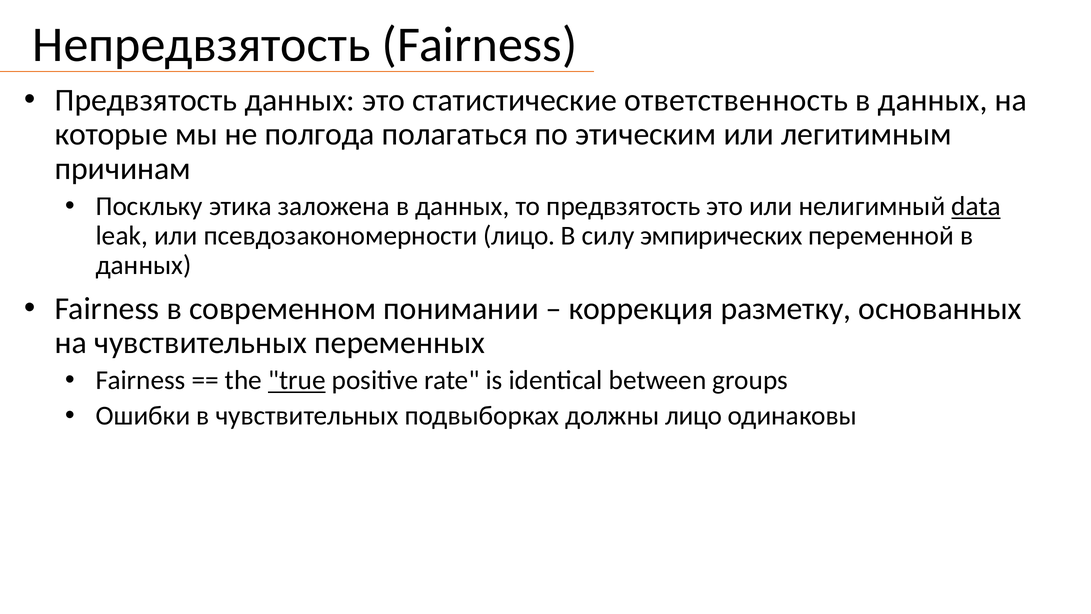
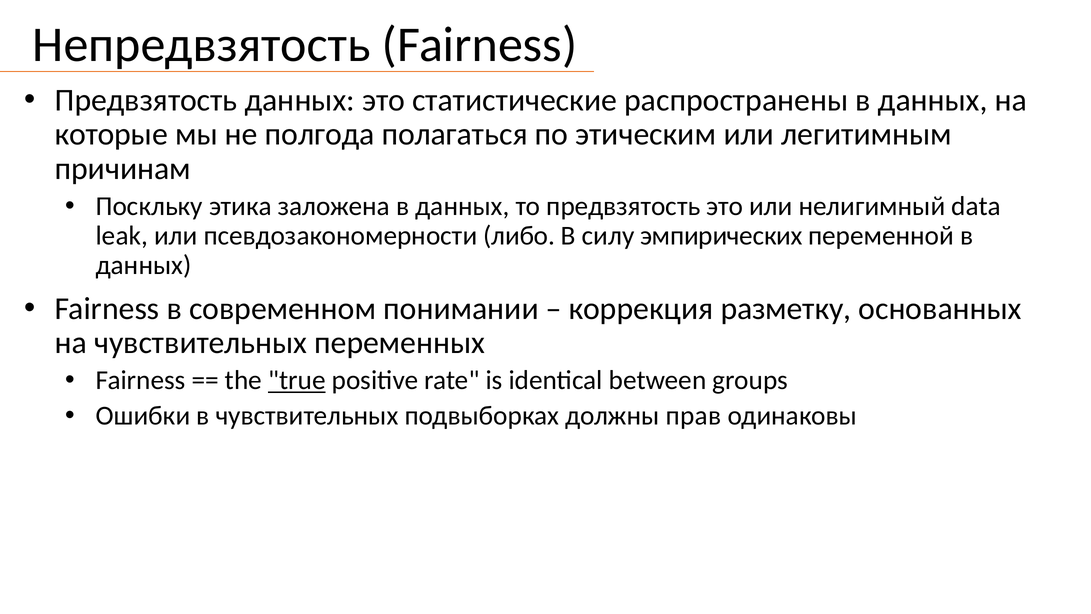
ответственность: ответственность -> распространены (736, 100)
data underline: present -> none (976, 206)
псевдозакономерности лицо: лицо -> либо (519, 236)
должны лицо: лицо -> прав (694, 415)
